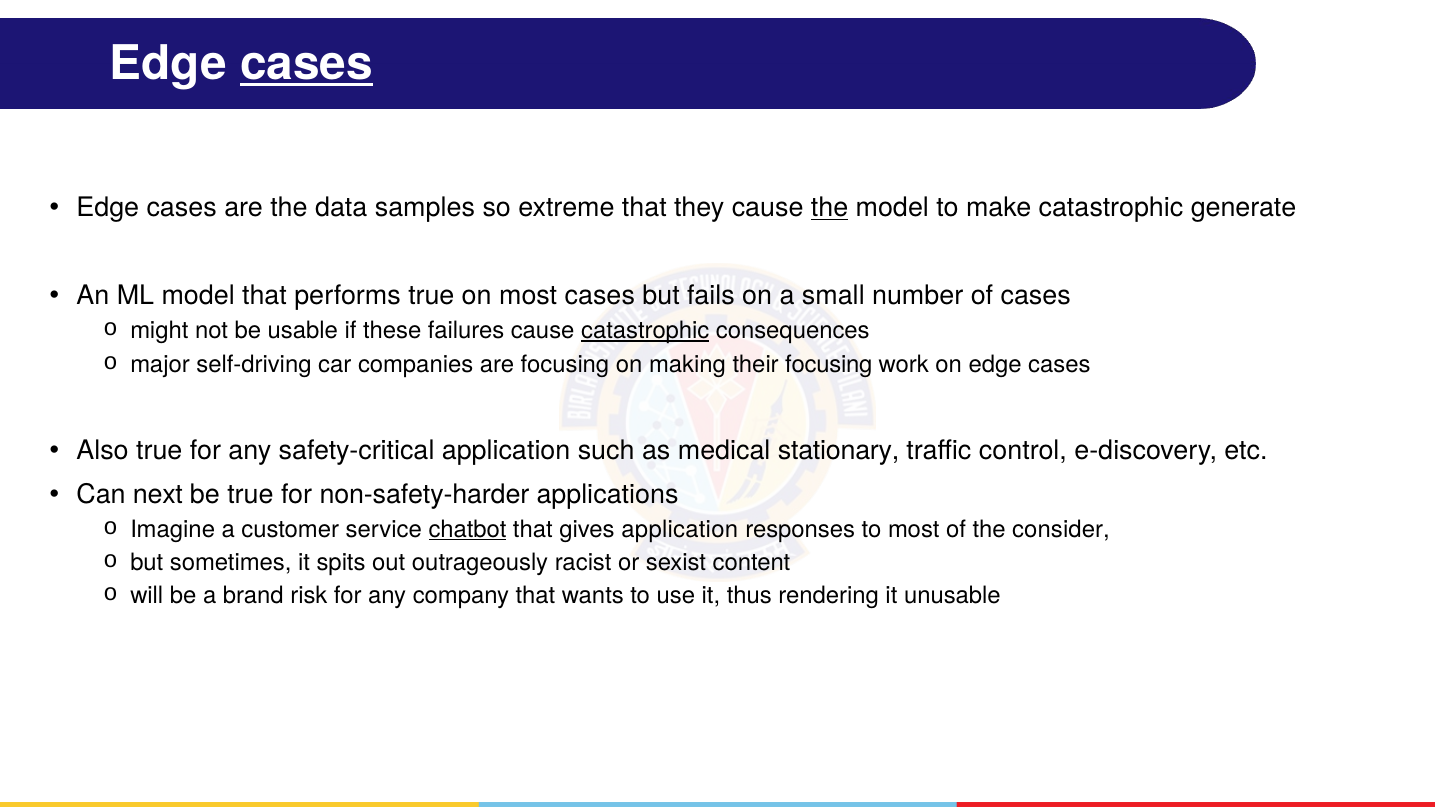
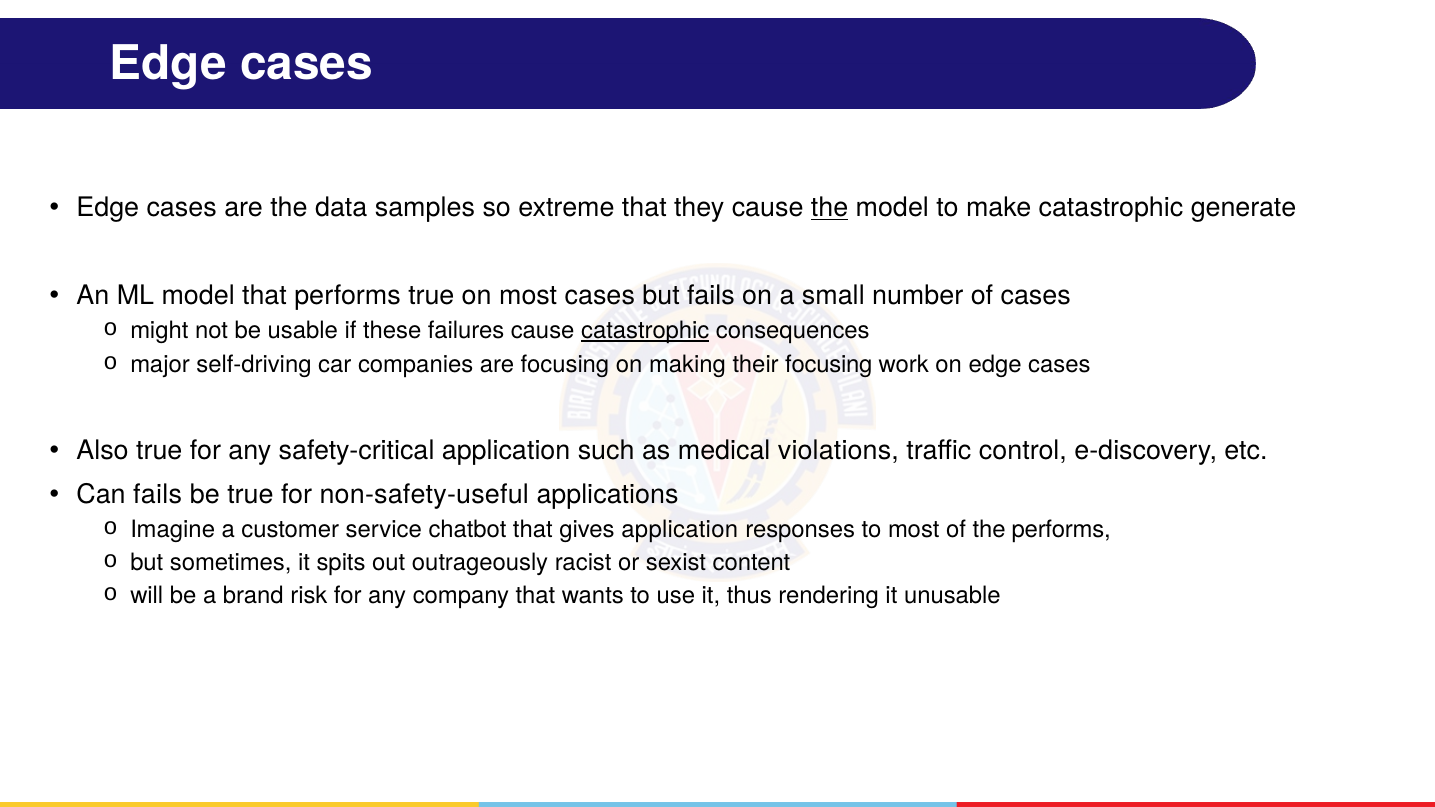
cases underline: present -> none (307, 64)
stationary: stationary -> violations (838, 451)
Can next: next -> fails (158, 495)
non-safety-harder: non-safety-harder -> non-safety-useful (424, 495)
chatbot underline: present -> none (467, 530)
the consider: consider -> performs (1061, 530)
